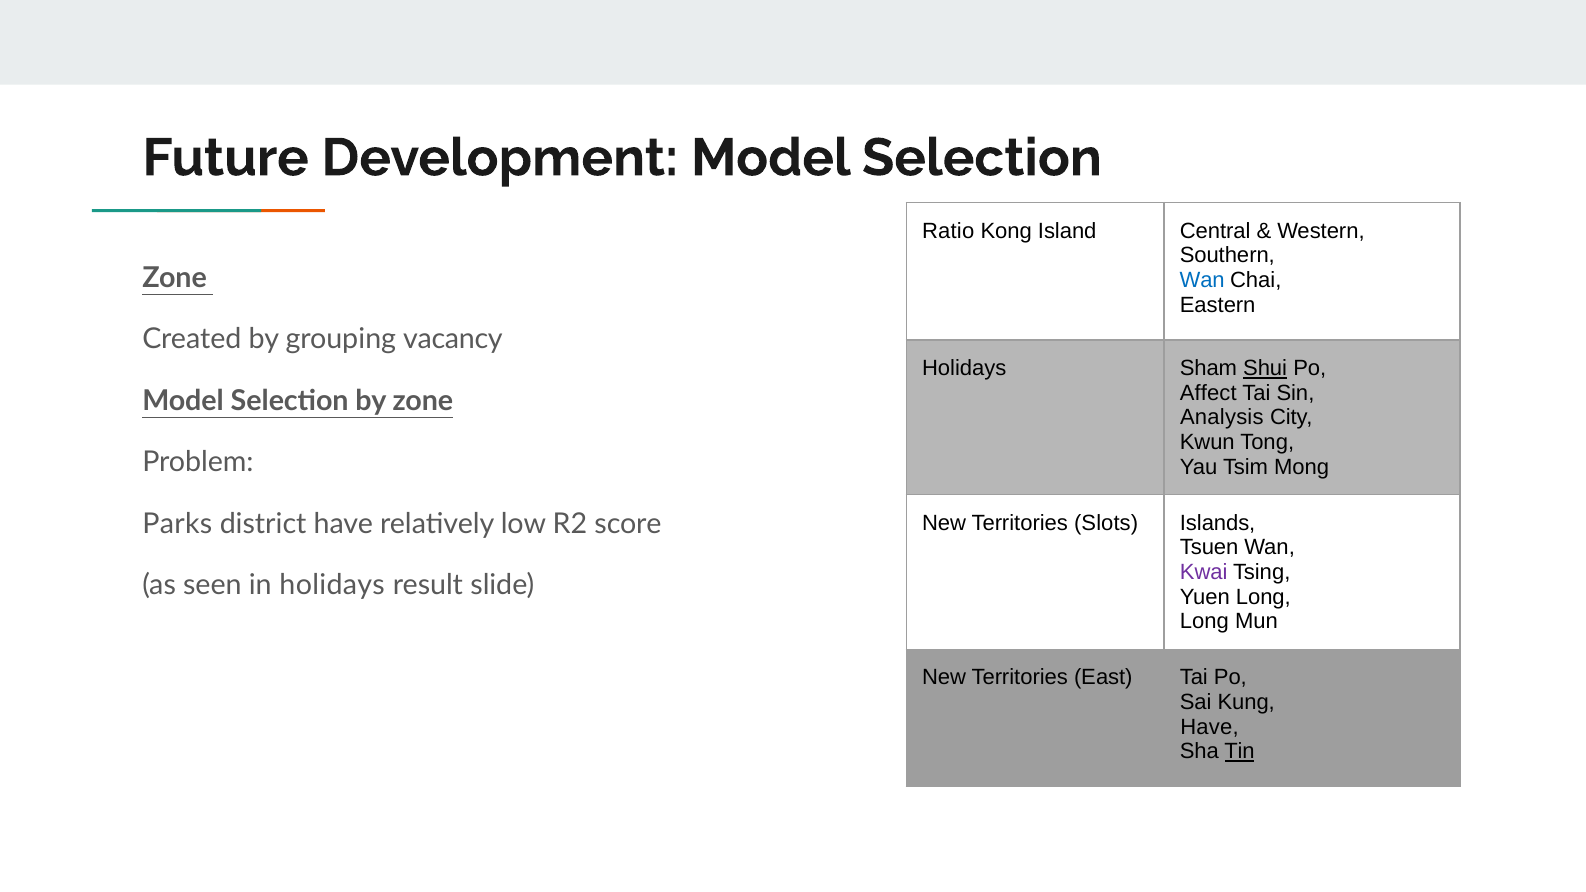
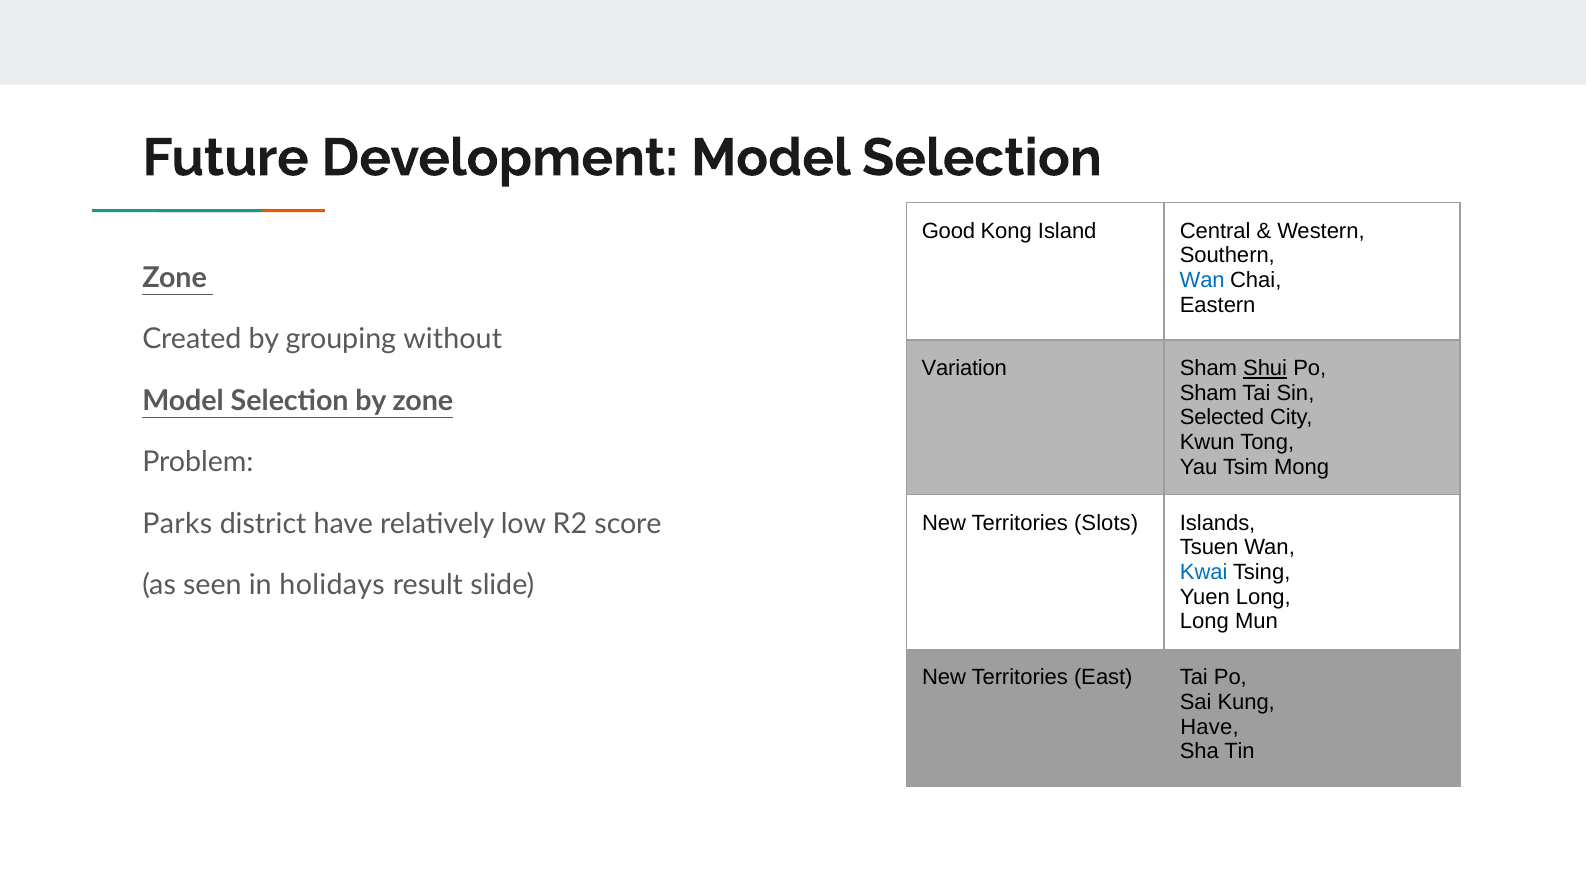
Ratio: Ratio -> Good (948, 231)
vacancy: vacancy -> without (453, 339)
Holidays: Holidays -> Variation (964, 368)
Affect: Affect -> Sham (1208, 393)
Analysis: Analysis -> Selected (1222, 418)
Kwai colour: purple -> blue (1204, 572)
Tin underline: present -> none (1240, 752)
